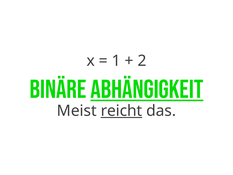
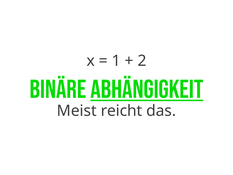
reicht underline: present -> none (121, 111)
